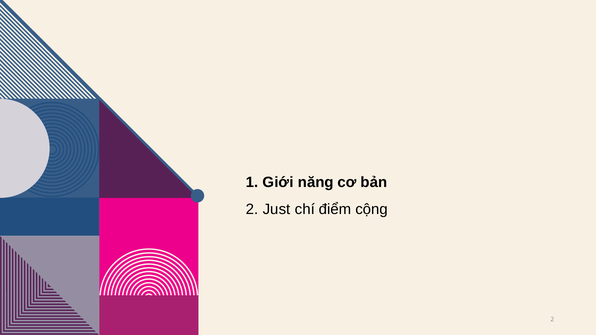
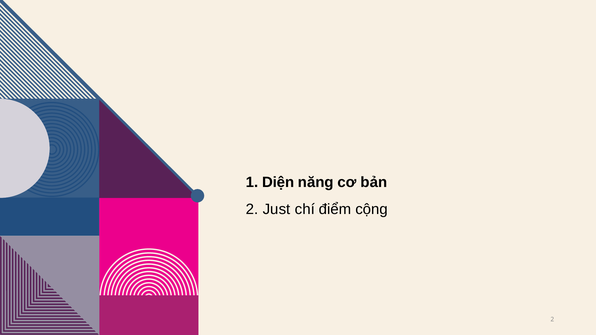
Giới: Giới -> Diện (278, 183)
